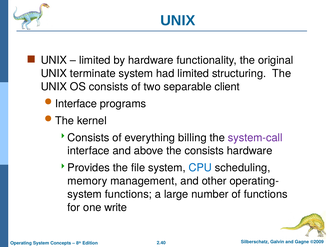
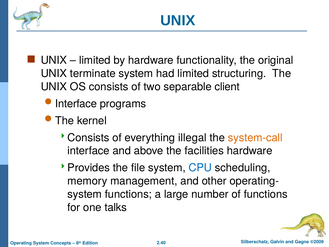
billing: billing -> illegal (192, 138)
system-call colour: purple -> orange (255, 138)
the consists: consists -> facilities (204, 151)
write: write -> talks (116, 207)
